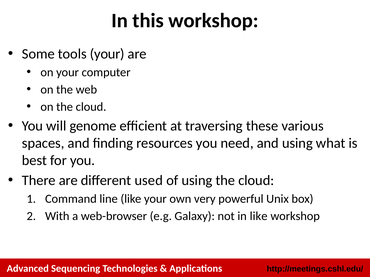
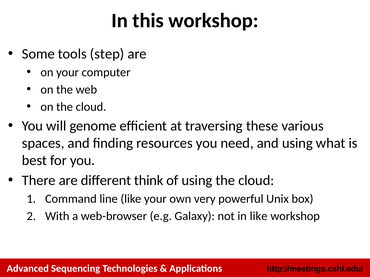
tools your: your -> step (107, 54)
used: used -> think (149, 181)
